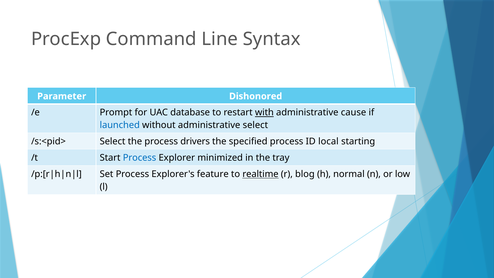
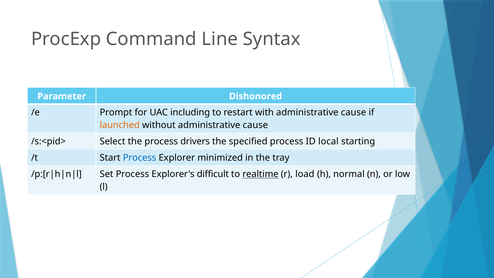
database: database -> including (190, 113)
with underline: present -> none (264, 113)
launched colour: blue -> orange (120, 125)
without administrative select: select -> cause (255, 125)
feature: feature -> difficult (213, 174)
blog: blog -> load (305, 174)
